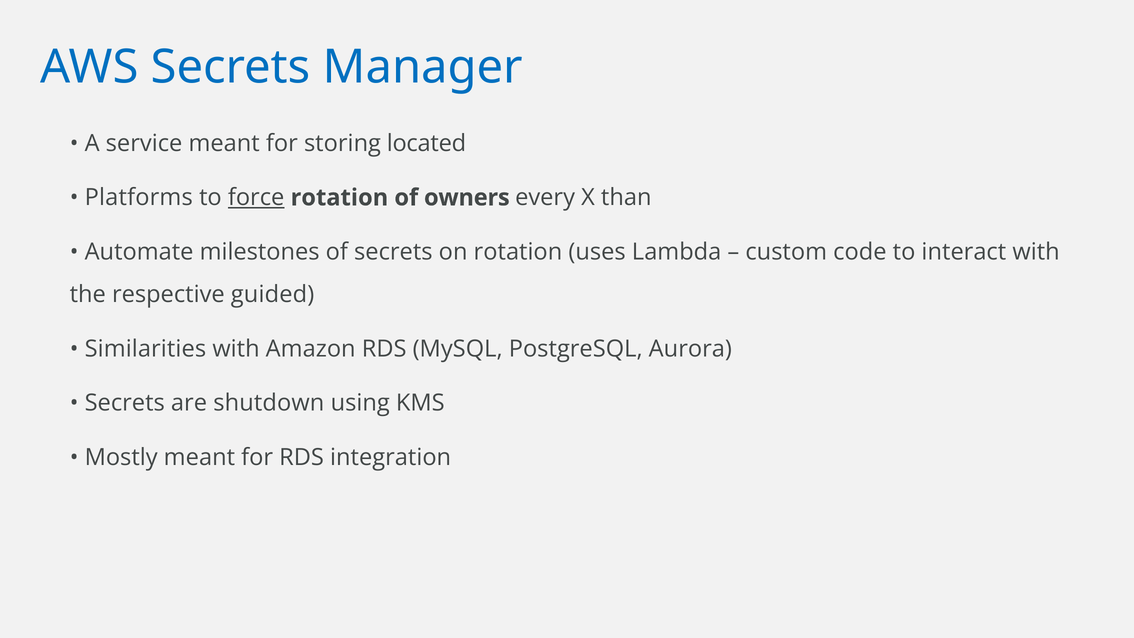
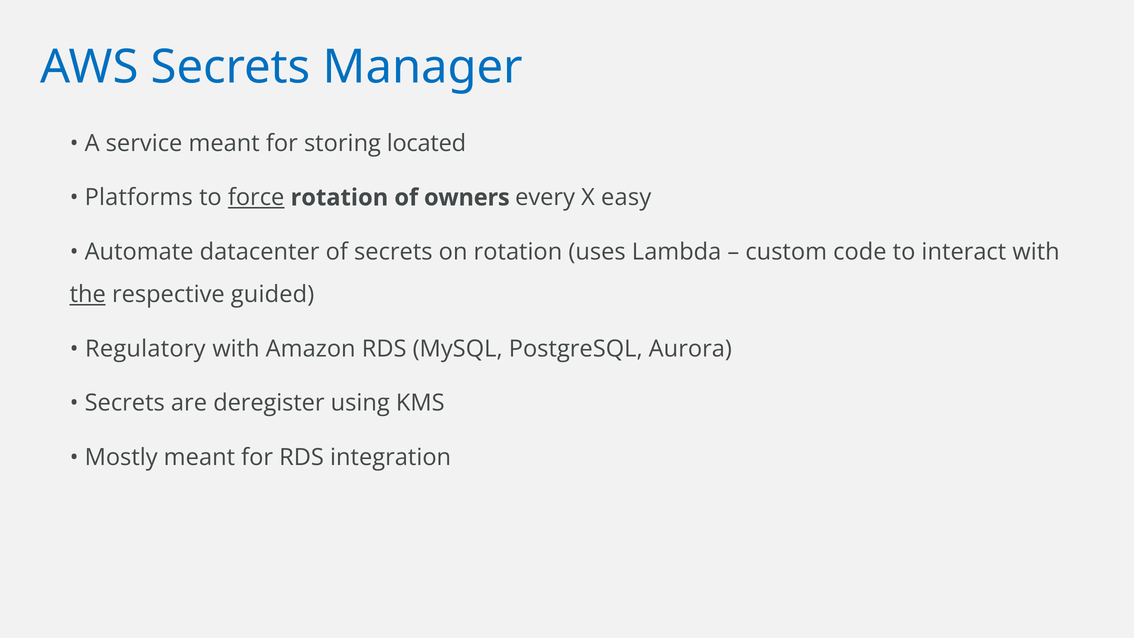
than: than -> easy (626, 198)
milestones: milestones -> datacenter (260, 252)
the underline: none -> present (88, 294)
Similarities: Similarities -> Regulatory (145, 349)
shutdown: shutdown -> deregister (269, 403)
